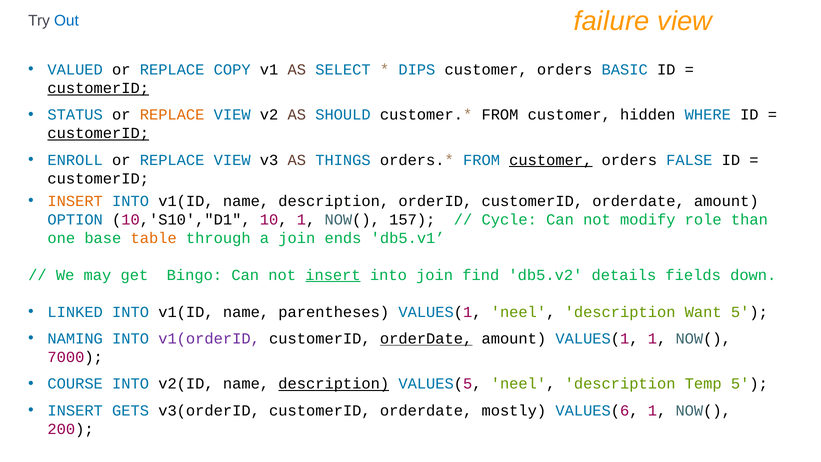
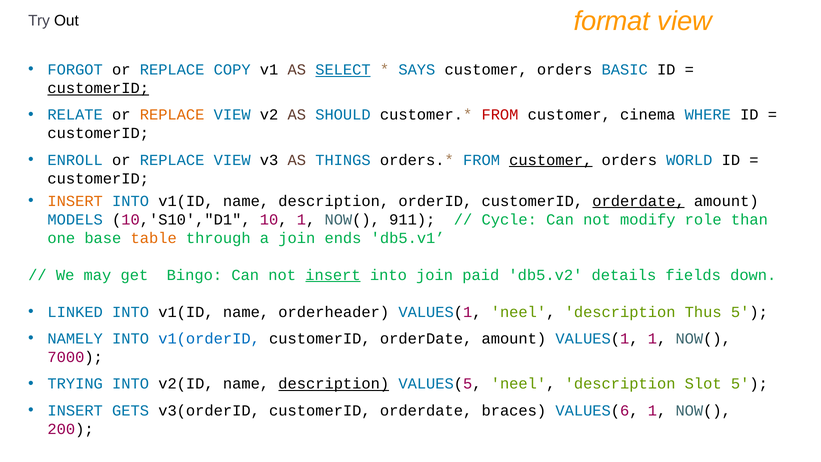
failure: failure -> format (612, 21)
Out colour: blue -> black (66, 21)
VALUED: VALUED -> FORGOT (75, 70)
SELECT underline: none -> present (343, 70)
DIPS: DIPS -> SAYS (417, 70)
STATUS: STATUS -> RELATE (75, 115)
FROM colour: black -> red (500, 115)
hidden: hidden -> cinema (648, 115)
customerID underline: present -> none (98, 133)
FALSE: FALSE -> WORLD (689, 160)
orderdate underline: none -> present (639, 201)
OPTION: OPTION -> MODELS (75, 219)
157: 157 -> 911 (412, 219)
find: find -> paid (481, 275)
parentheses: parentheses -> orderheader (334, 312)
Want: Want -> Thus (703, 312)
NAMING: NAMING -> NAMELY (75, 338)
v1(orderID colour: purple -> blue (209, 338)
orderDate underline: present -> none (426, 338)
COURSE: COURSE -> TRYING (75, 384)
Temp: Temp -> Slot (703, 384)
mostly: mostly -> braces (514, 410)
